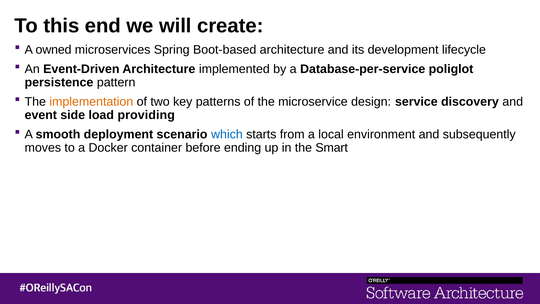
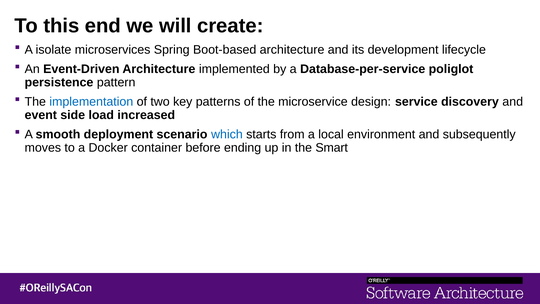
owned: owned -> isolate (53, 50)
implementation colour: orange -> blue (91, 102)
providing: providing -> increased (146, 115)
